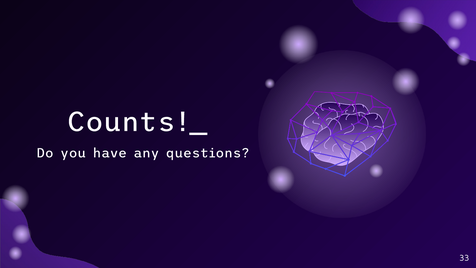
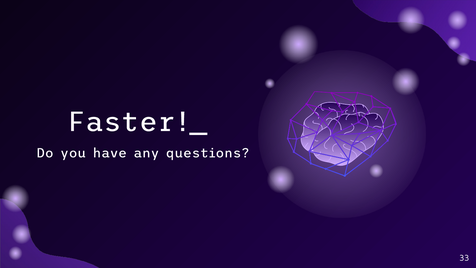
Counts!_: Counts!_ -> Faster!_ (137, 122)
